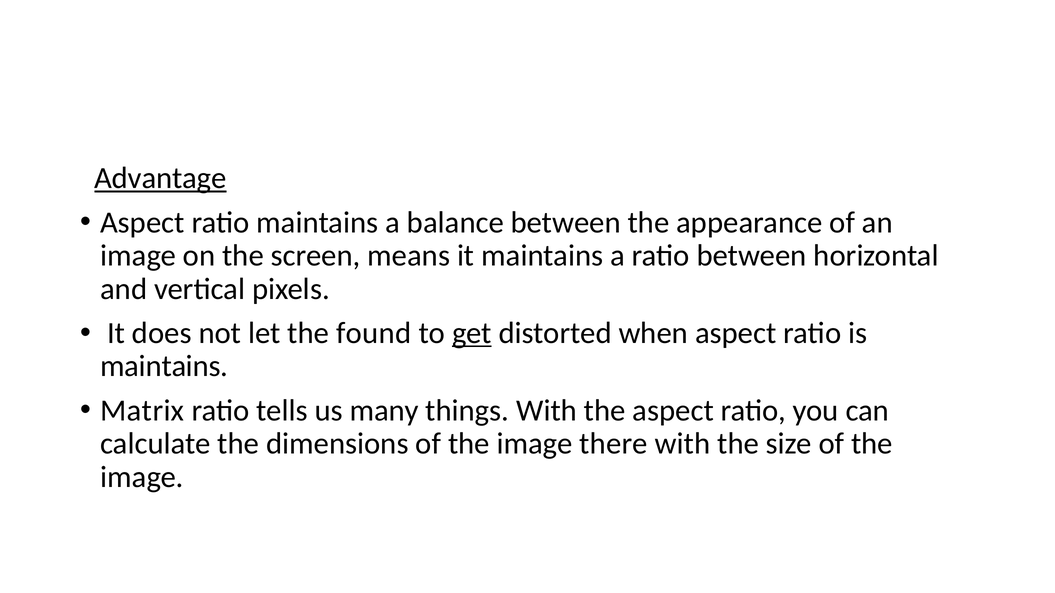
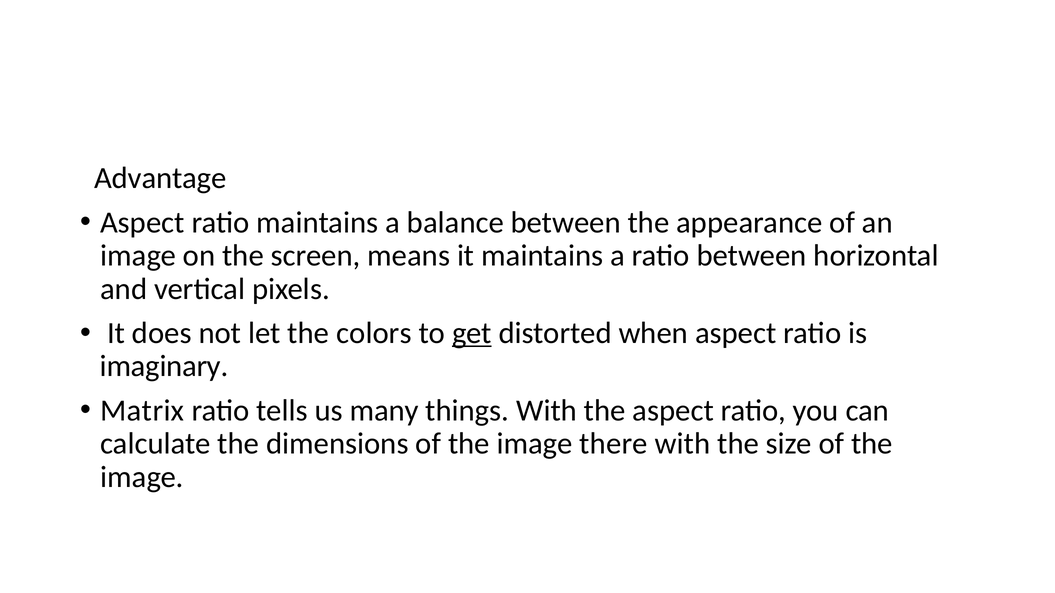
Advantage underline: present -> none (160, 178)
found: found -> colors (374, 333)
maintains: maintains -> imaginary (164, 367)
